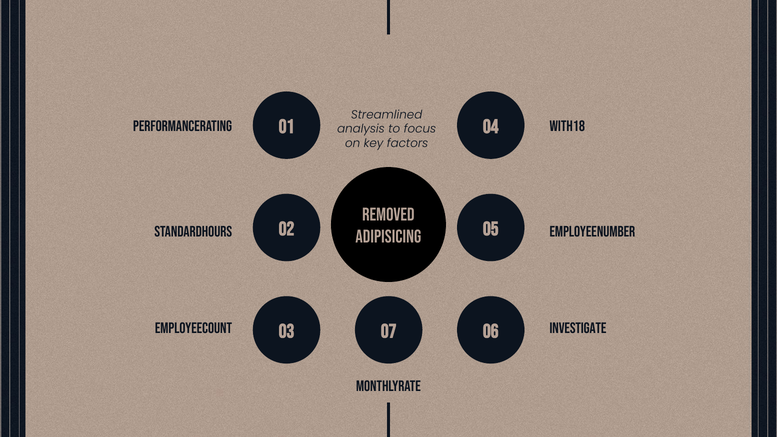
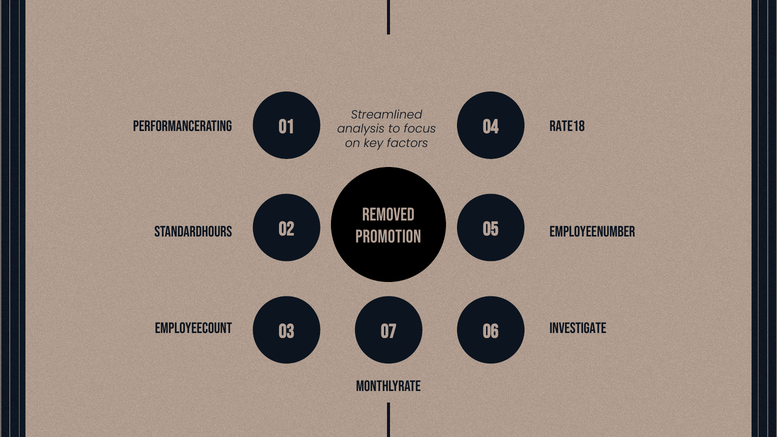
with18: with18 -> rate18 (567, 126)
ADIPISICING: ADIPISICING -> PROMOTION (388, 237)
